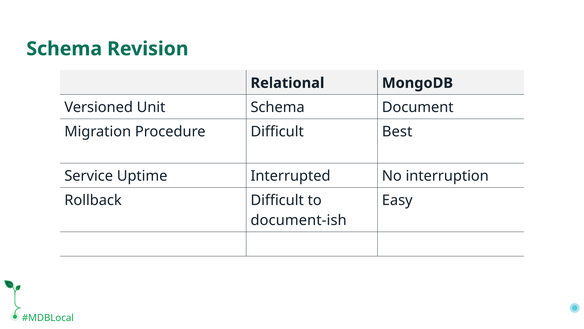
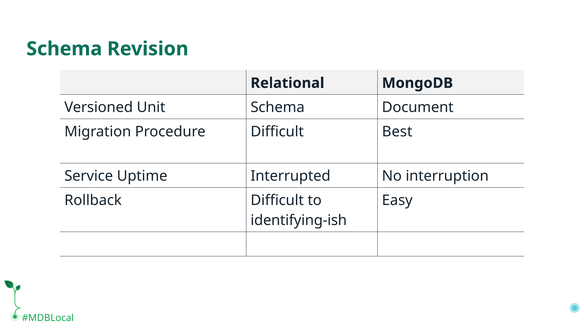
document-ish: document-ish -> identifying-ish (299, 220)
